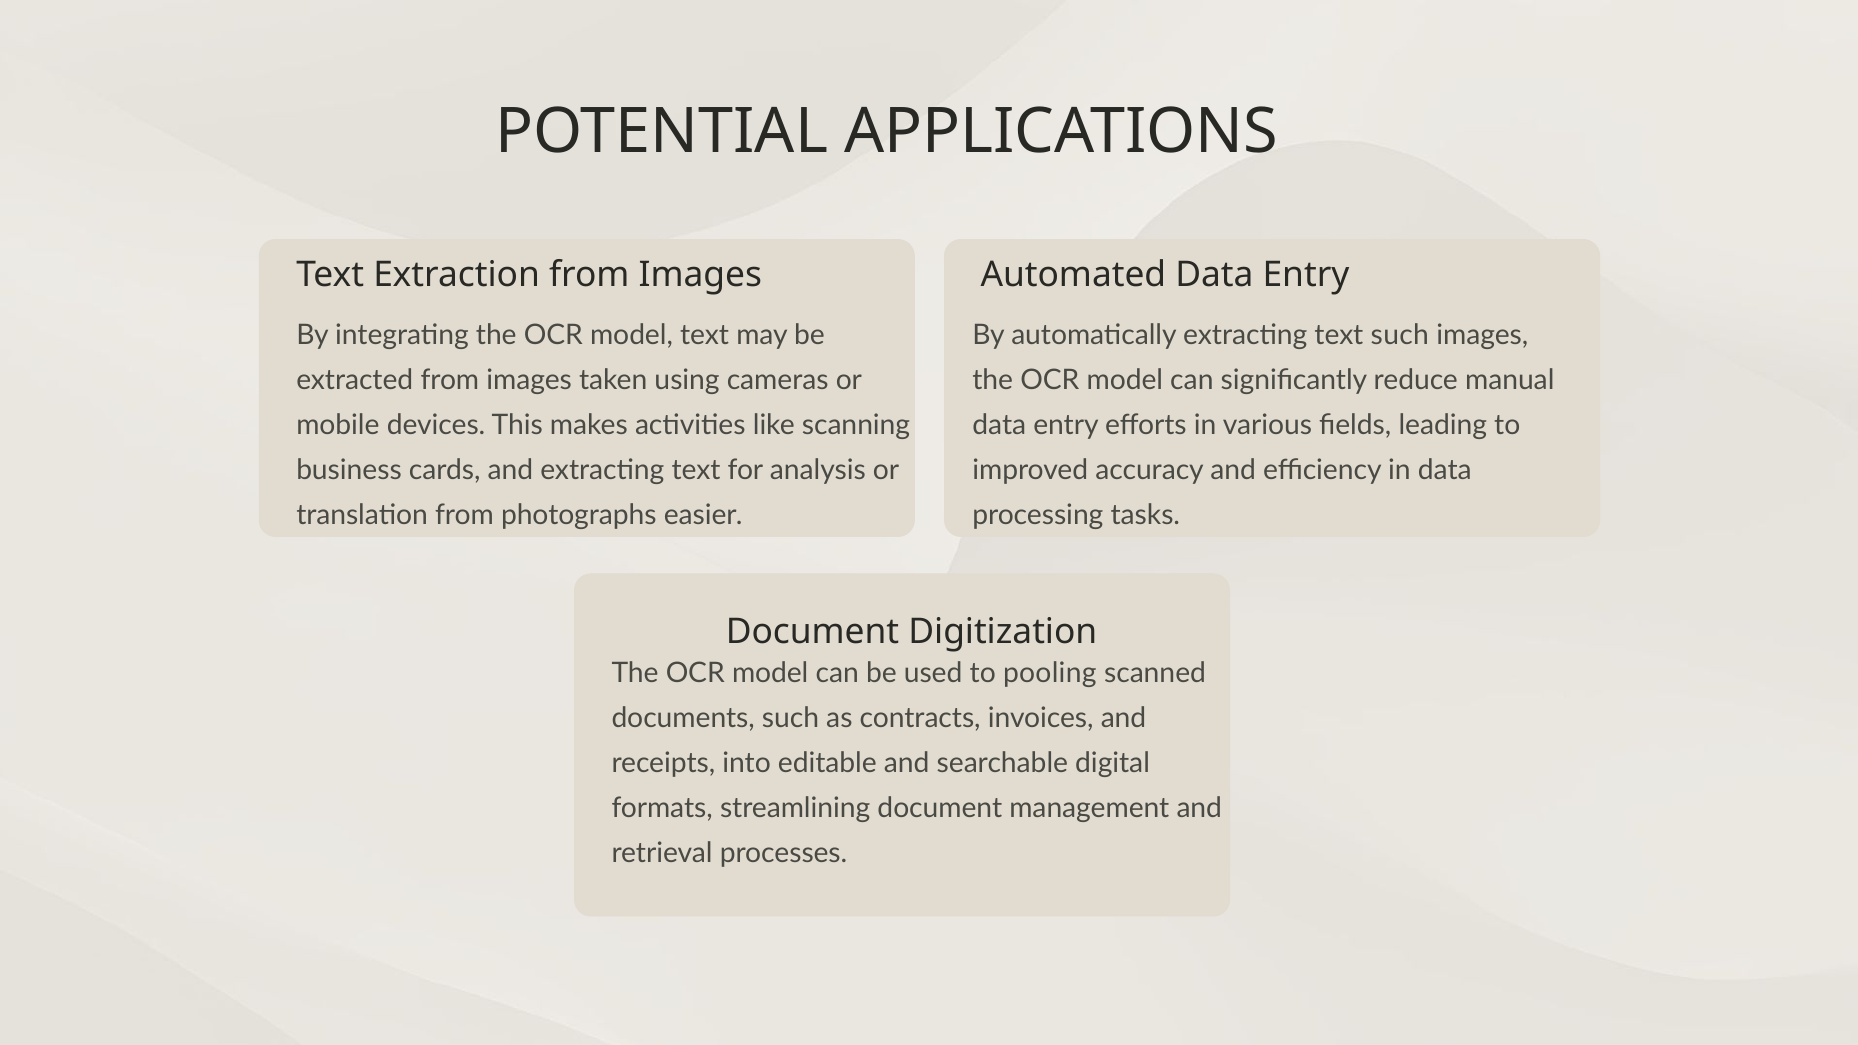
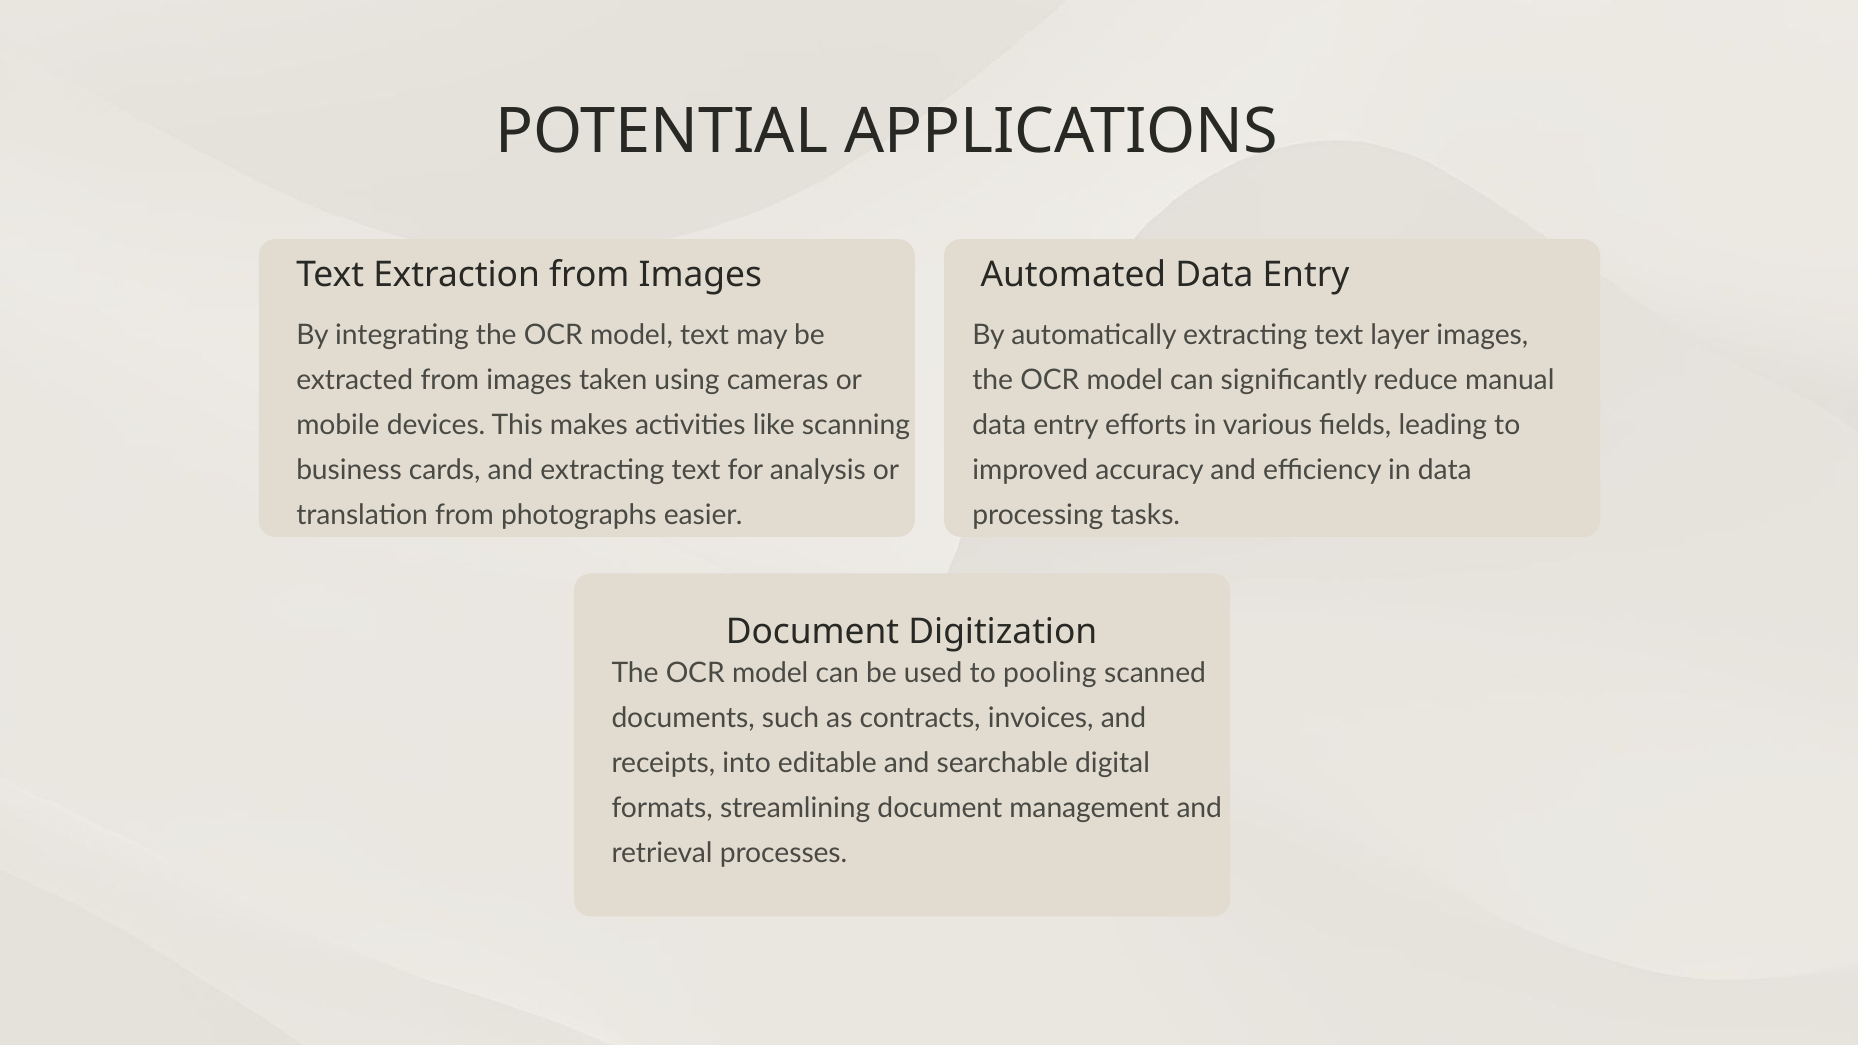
text such: such -> layer (1400, 335)
